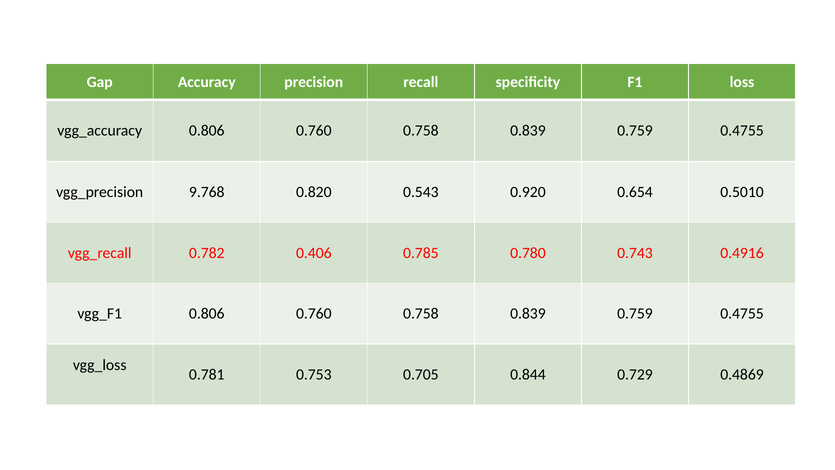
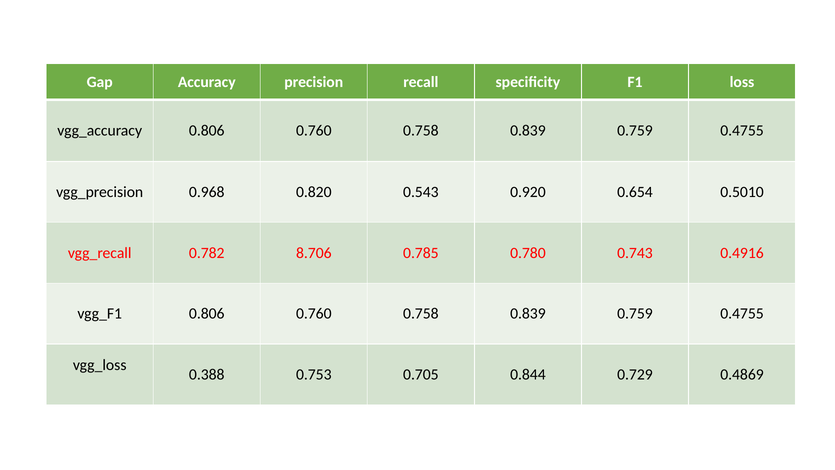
9.768: 9.768 -> 0.968 (207, 192)
0.406: 0.406 -> 8.706 (314, 253)
0.781: 0.781 -> 0.388 (207, 374)
